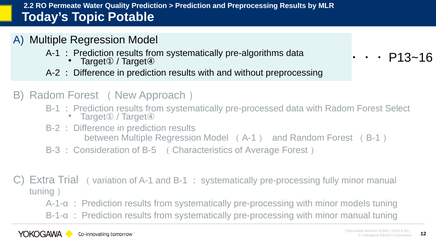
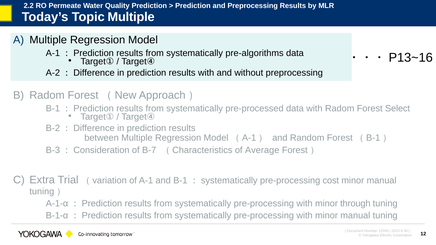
Topic Potable: Potable -> Multiple (131, 17)
B-5: B-5 -> B-7 (149, 150)
fully: fully -> cost (331, 181)
models: models -> through (355, 204)
